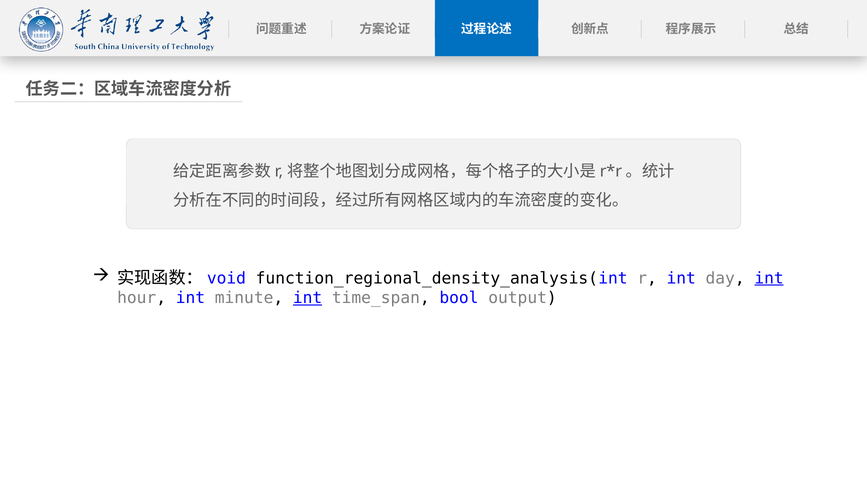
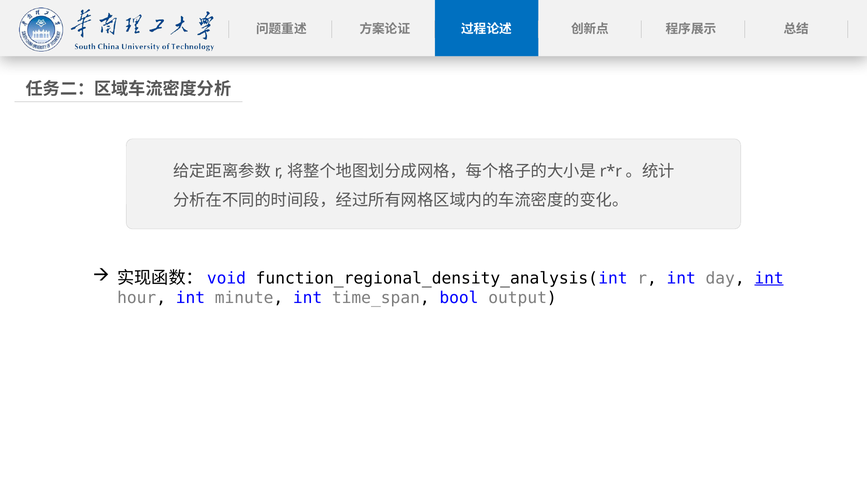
int underline: present -> none (308, 298)
